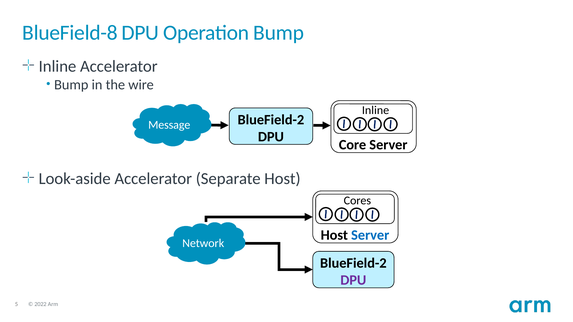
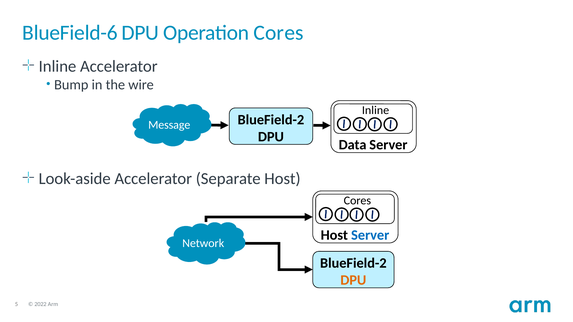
BlueField-8: BlueField-8 -> BlueField-6 (70, 33)
Operation Bump: Bump -> Cores (279, 33)
Core: Core -> Data (353, 145)
DPU colour: purple -> orange (353, 281)
